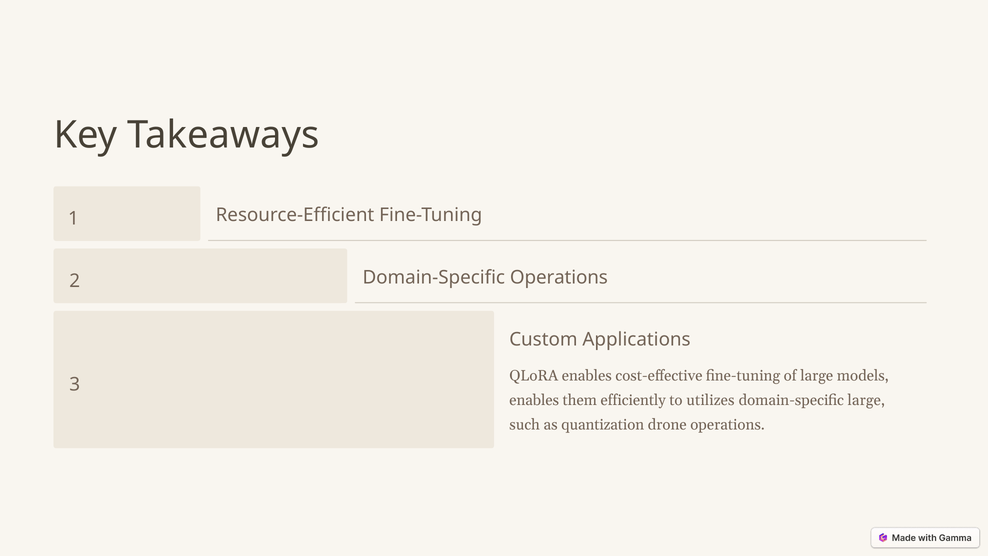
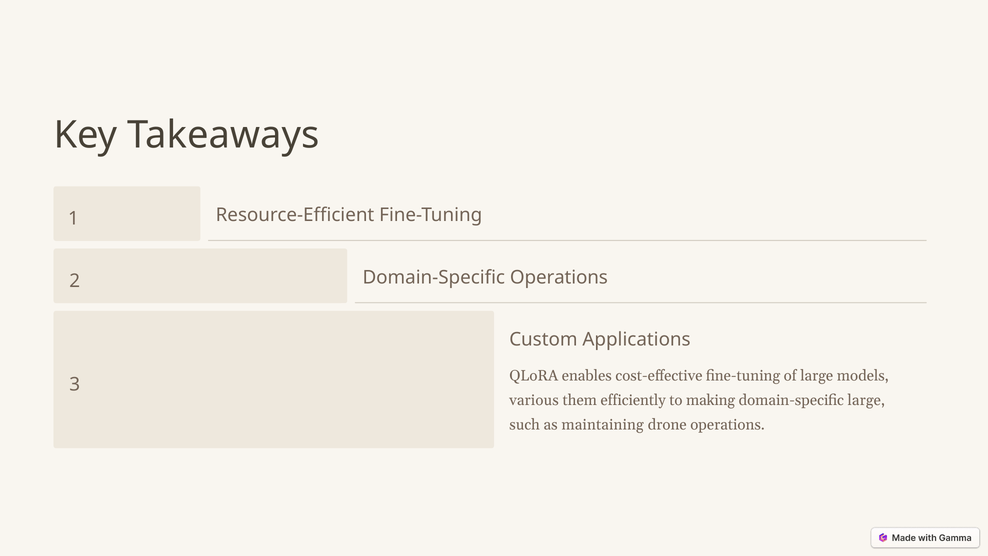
enables: enables -> various (534, 400)
utilizes: utilizes -> making (711, 400)
quantization: quantization -> maintaining (603, 424)
